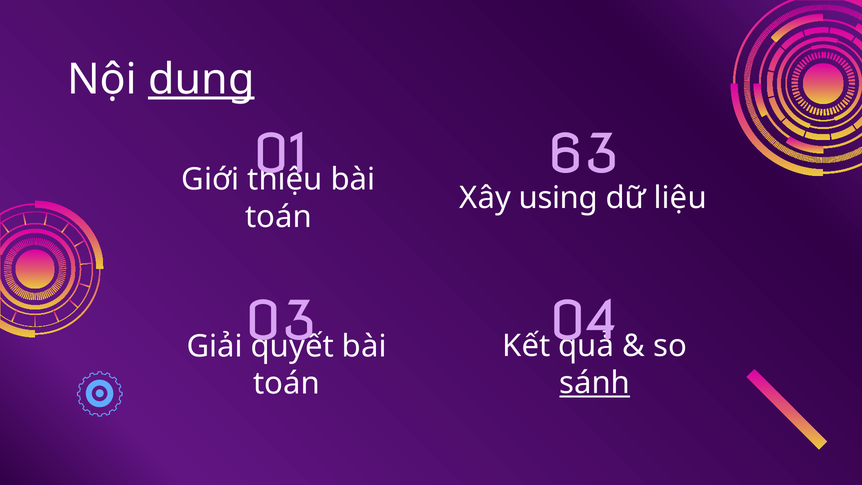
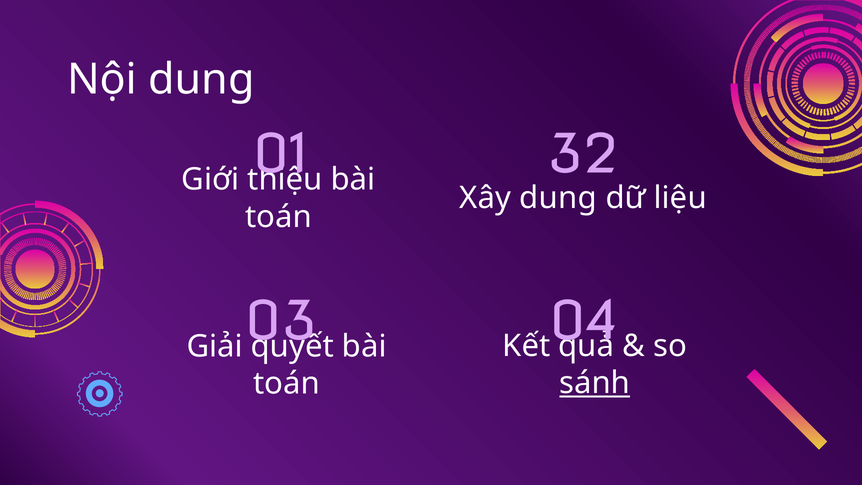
dung underline: present -> none (201, 79)
63: 63 -> 32 (583, 155)
Xây using: using -> dung (558, 198)
